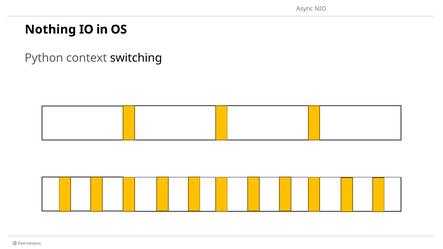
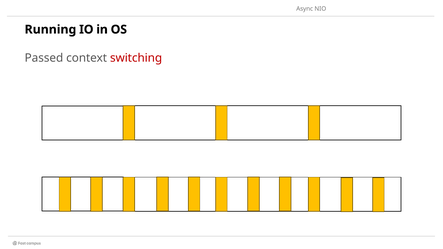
Nothing: Nothing -> Running (50, 30)
Python: Python -> Passed (44, 58)
switching colour: black -> red (136, 58)
